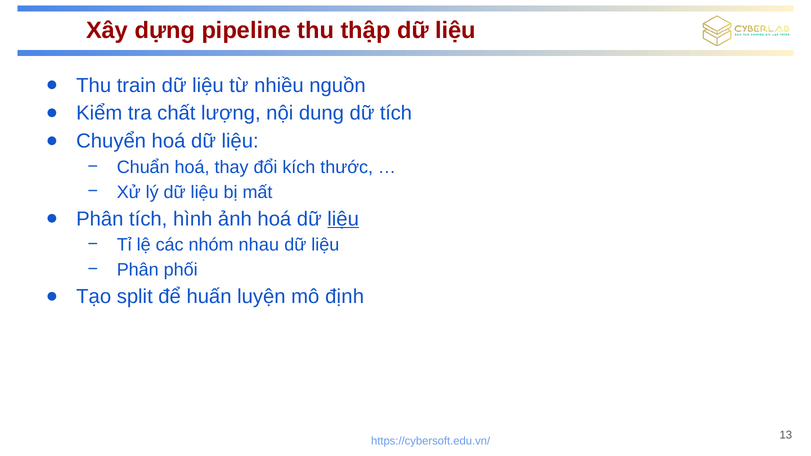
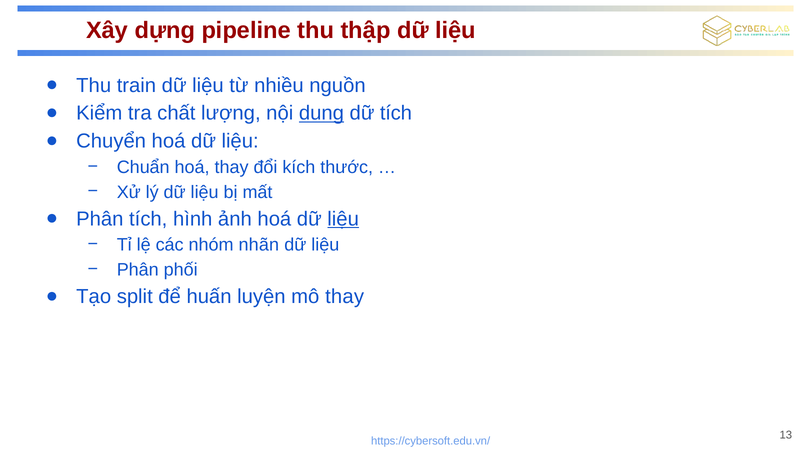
dung underline: none -> present (321, 113)
nhau: nhau -> nhãn (259, 245)
mô định: định -> thay (345, 297)
